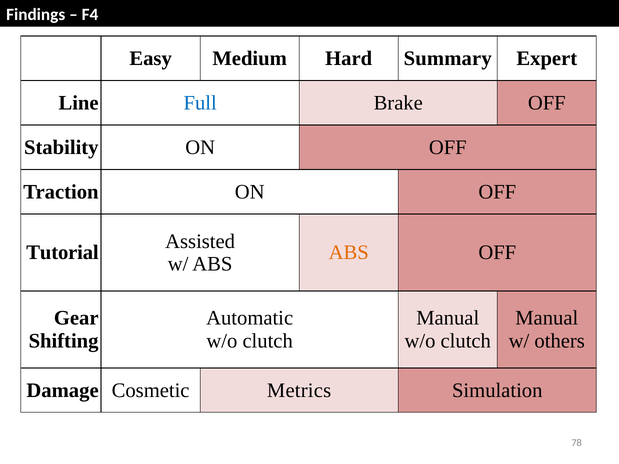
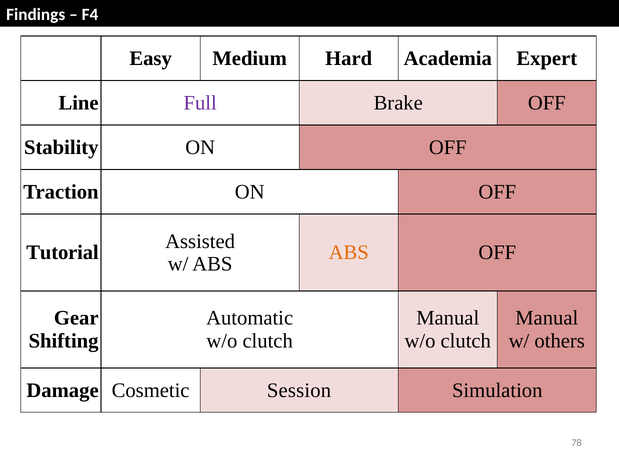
Summary: Summary -> Academia (448, 59)
Full colour: blue -> purple (200, 103)
Metrics: Metrics -> Session (299, 390)
